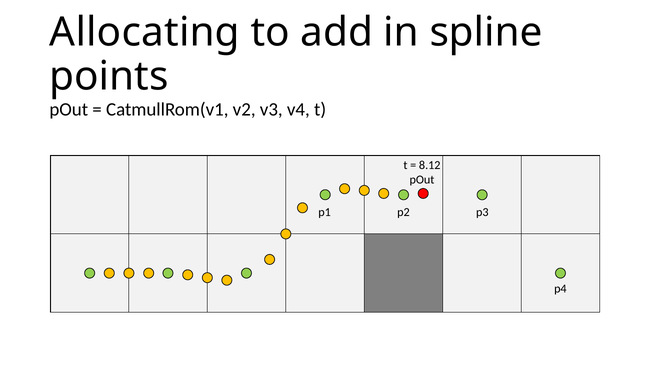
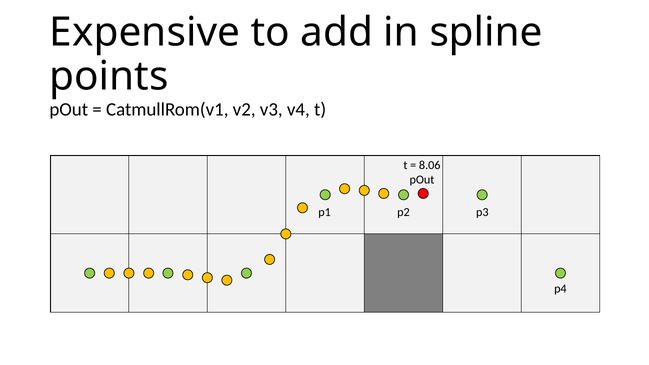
Allocating: Allocating -> Expensive (145, 33)
8.12: 8.12 -> 8.06 (430, 165)
